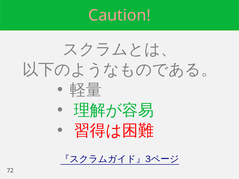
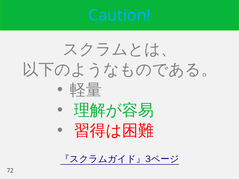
Caution colour: pink -> light blue (119, 15)
